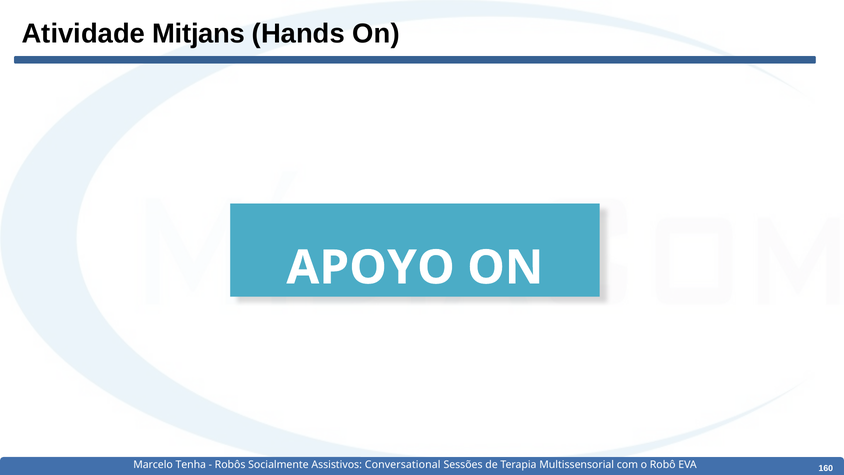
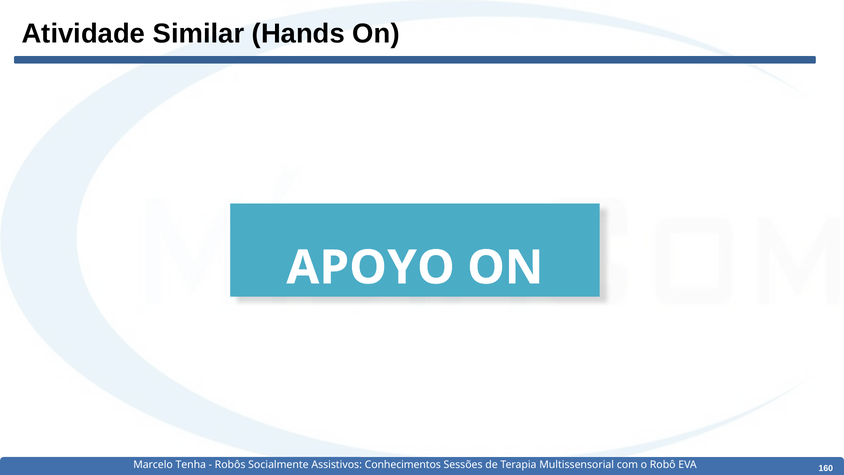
Mitjans: Mitjans -> Similar (198, 34)
Conversational: Conversational -> Conhecimentos (403, 465)
